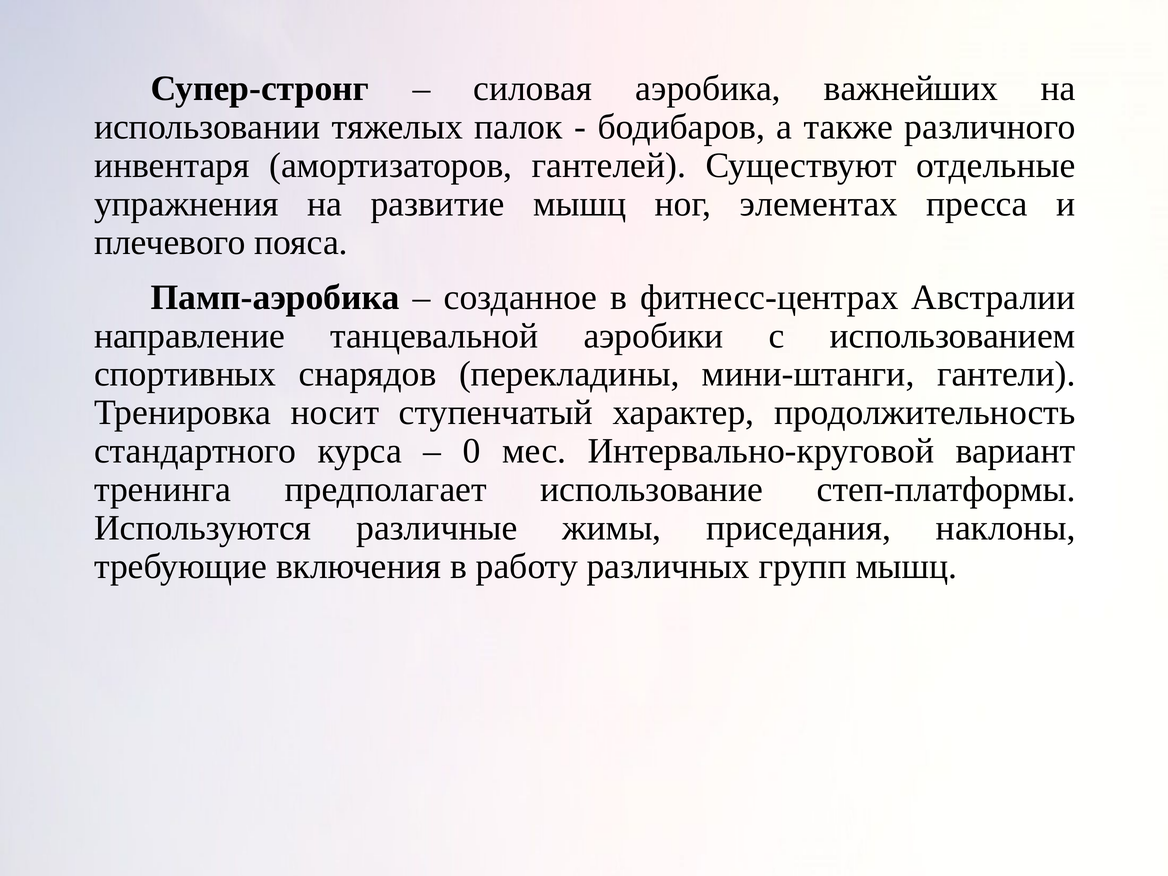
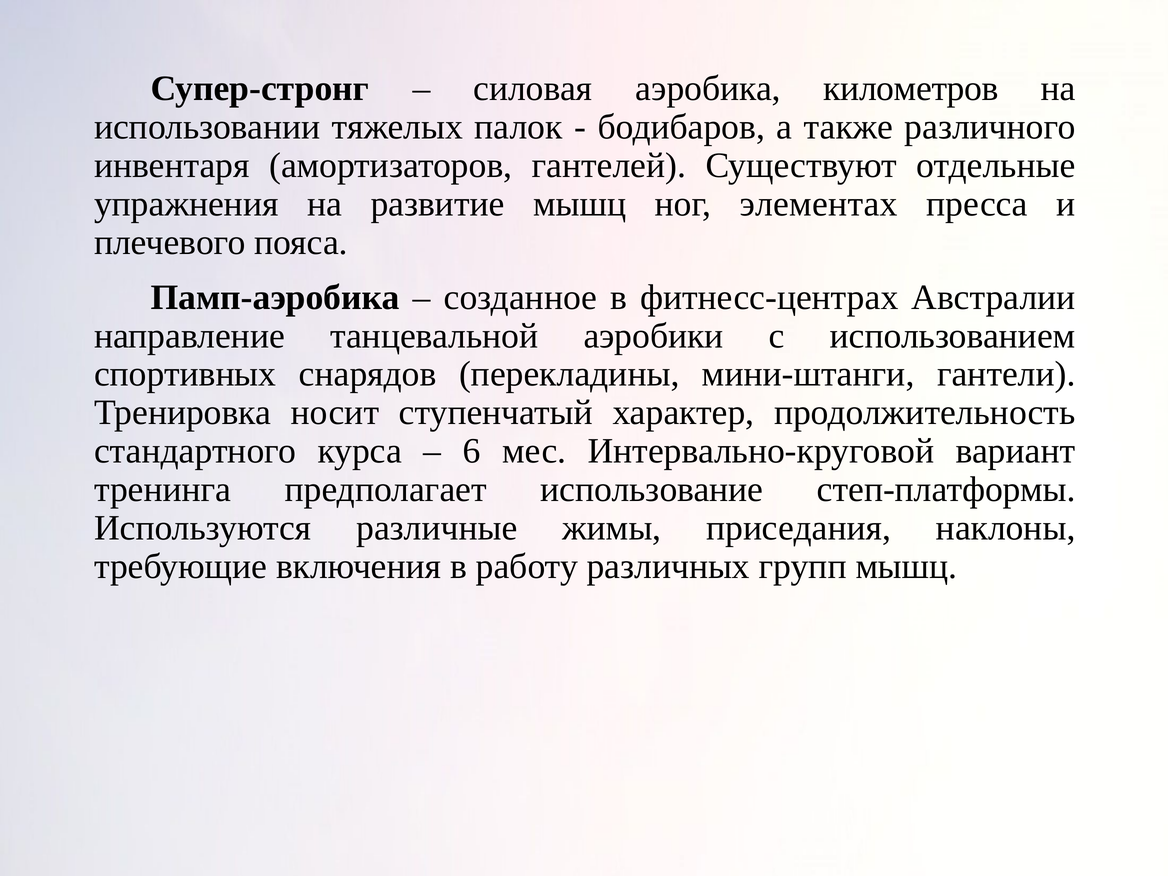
важнейших: важнейших -> километров (911, 89)
0: 0 -> 6 (472, 451)
